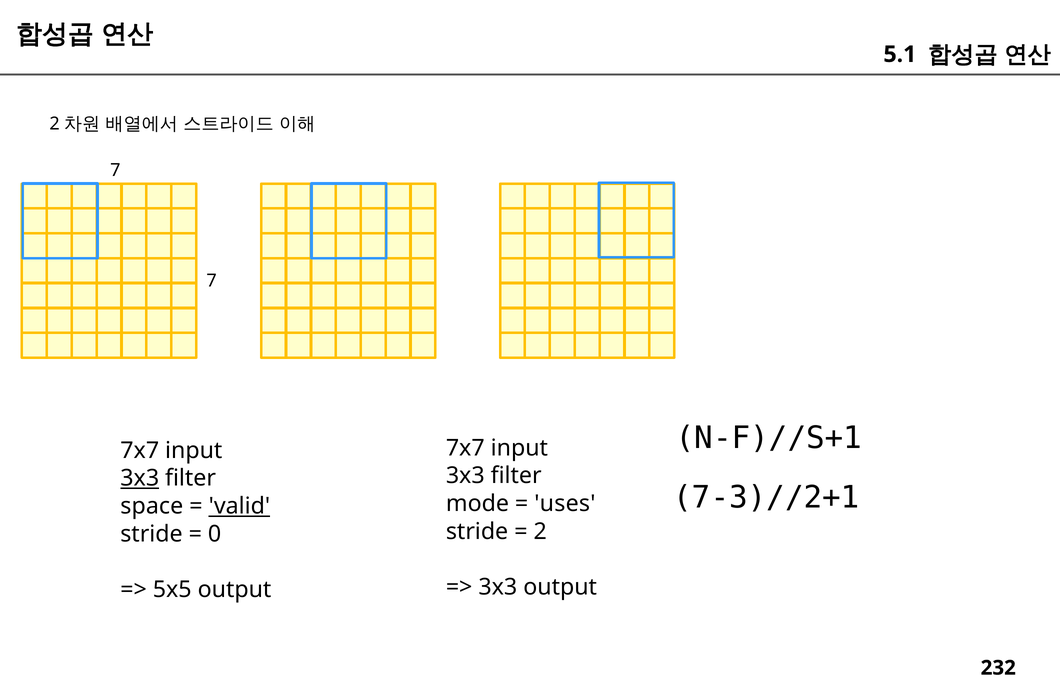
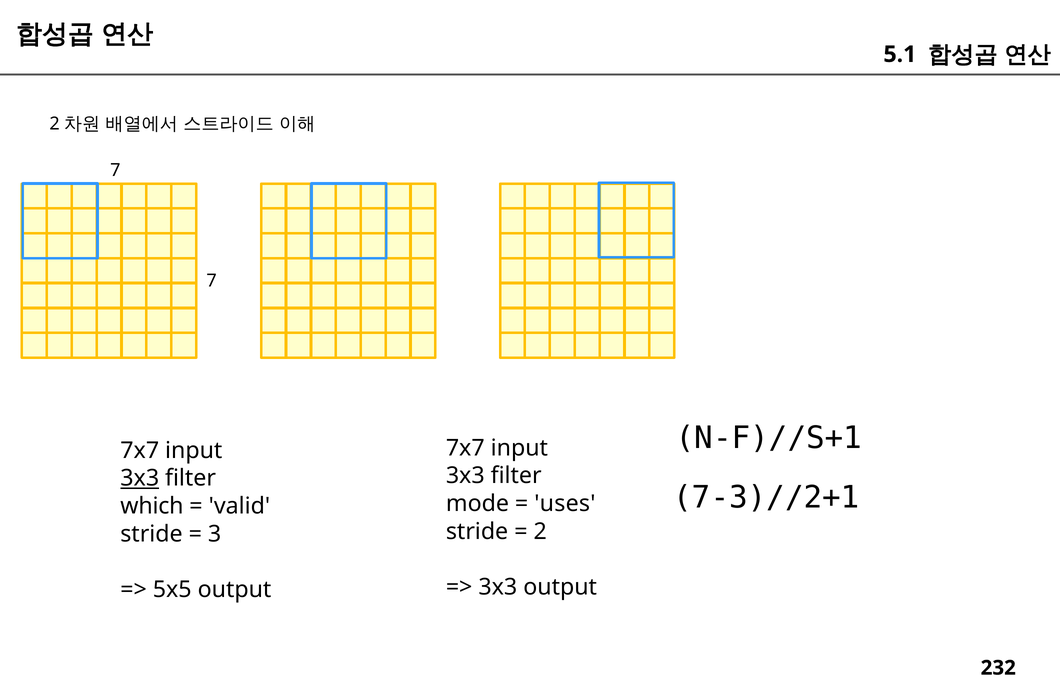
space: space -> which (152, 506)
valid underline: present -> none (239, 506)
0: 0 -> 3 (215, 534)
